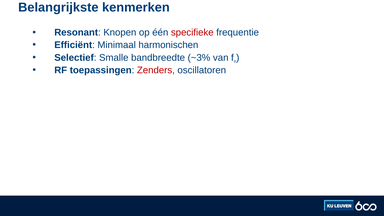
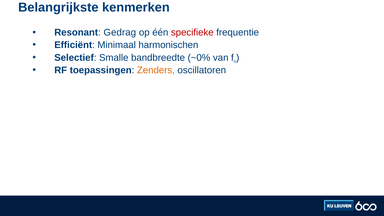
Knopen: Knopen -> Gedrag (120, 32)
~3%: ~3% -> ~0% (199, 58)
Zenders colour: red -> orange (156, 70)
